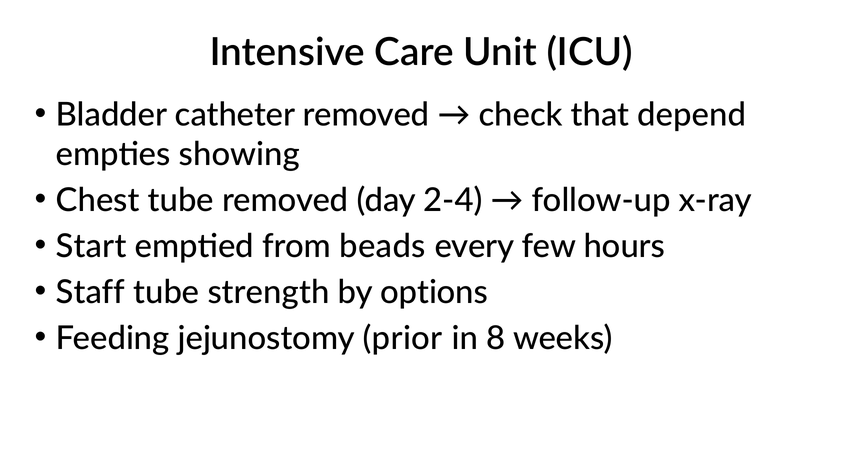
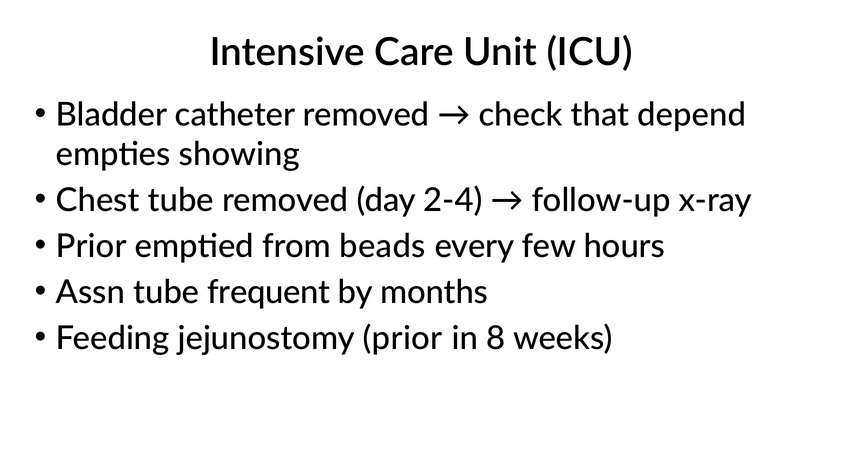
Start: Start -> Prior (91, 247)
Staff: Staff -> Assn (90, 293)
strength: strength -> frequent (269, 293)
options: options -> months (434, 293)
